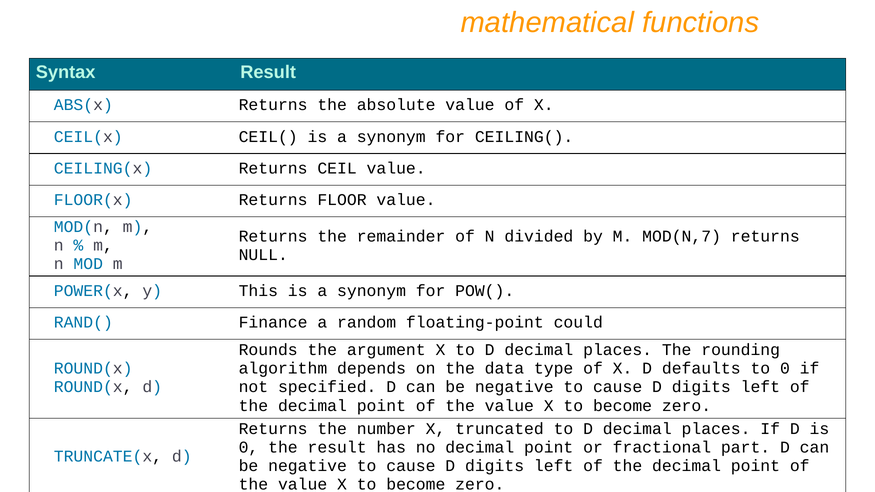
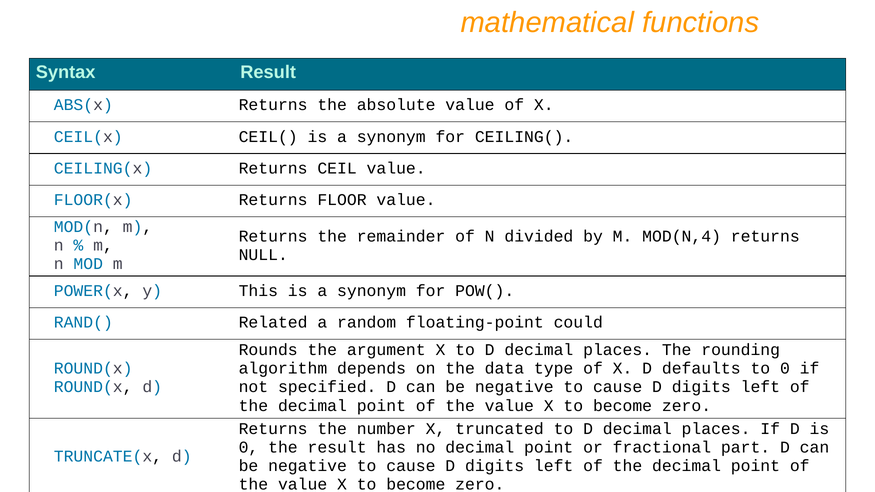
MOD(N,7: MOD(N,7 -> MOD(N,4 (682, 236)
Finance: Finance -> Related (273, 323)
